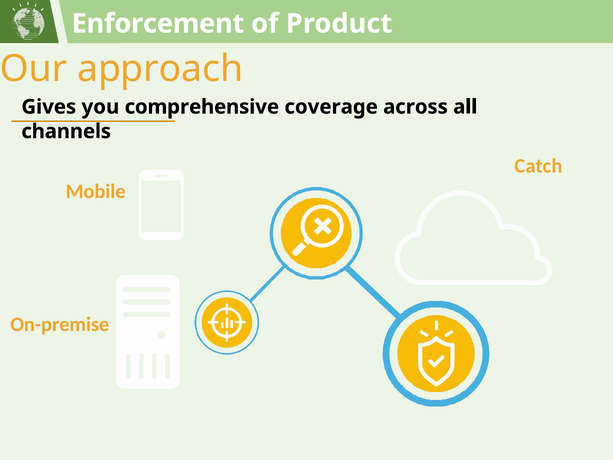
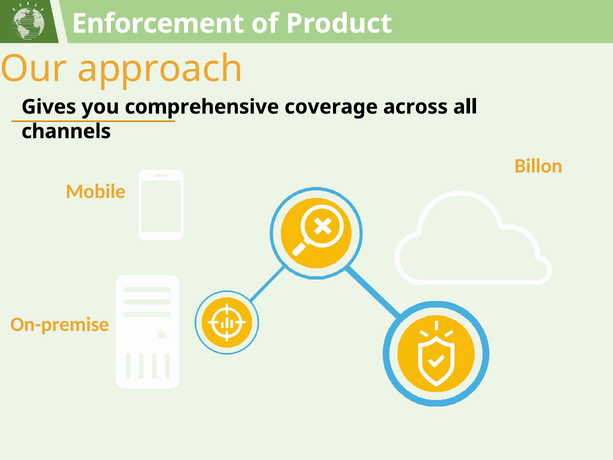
Catch: Catch -> Billon (538, 166)
